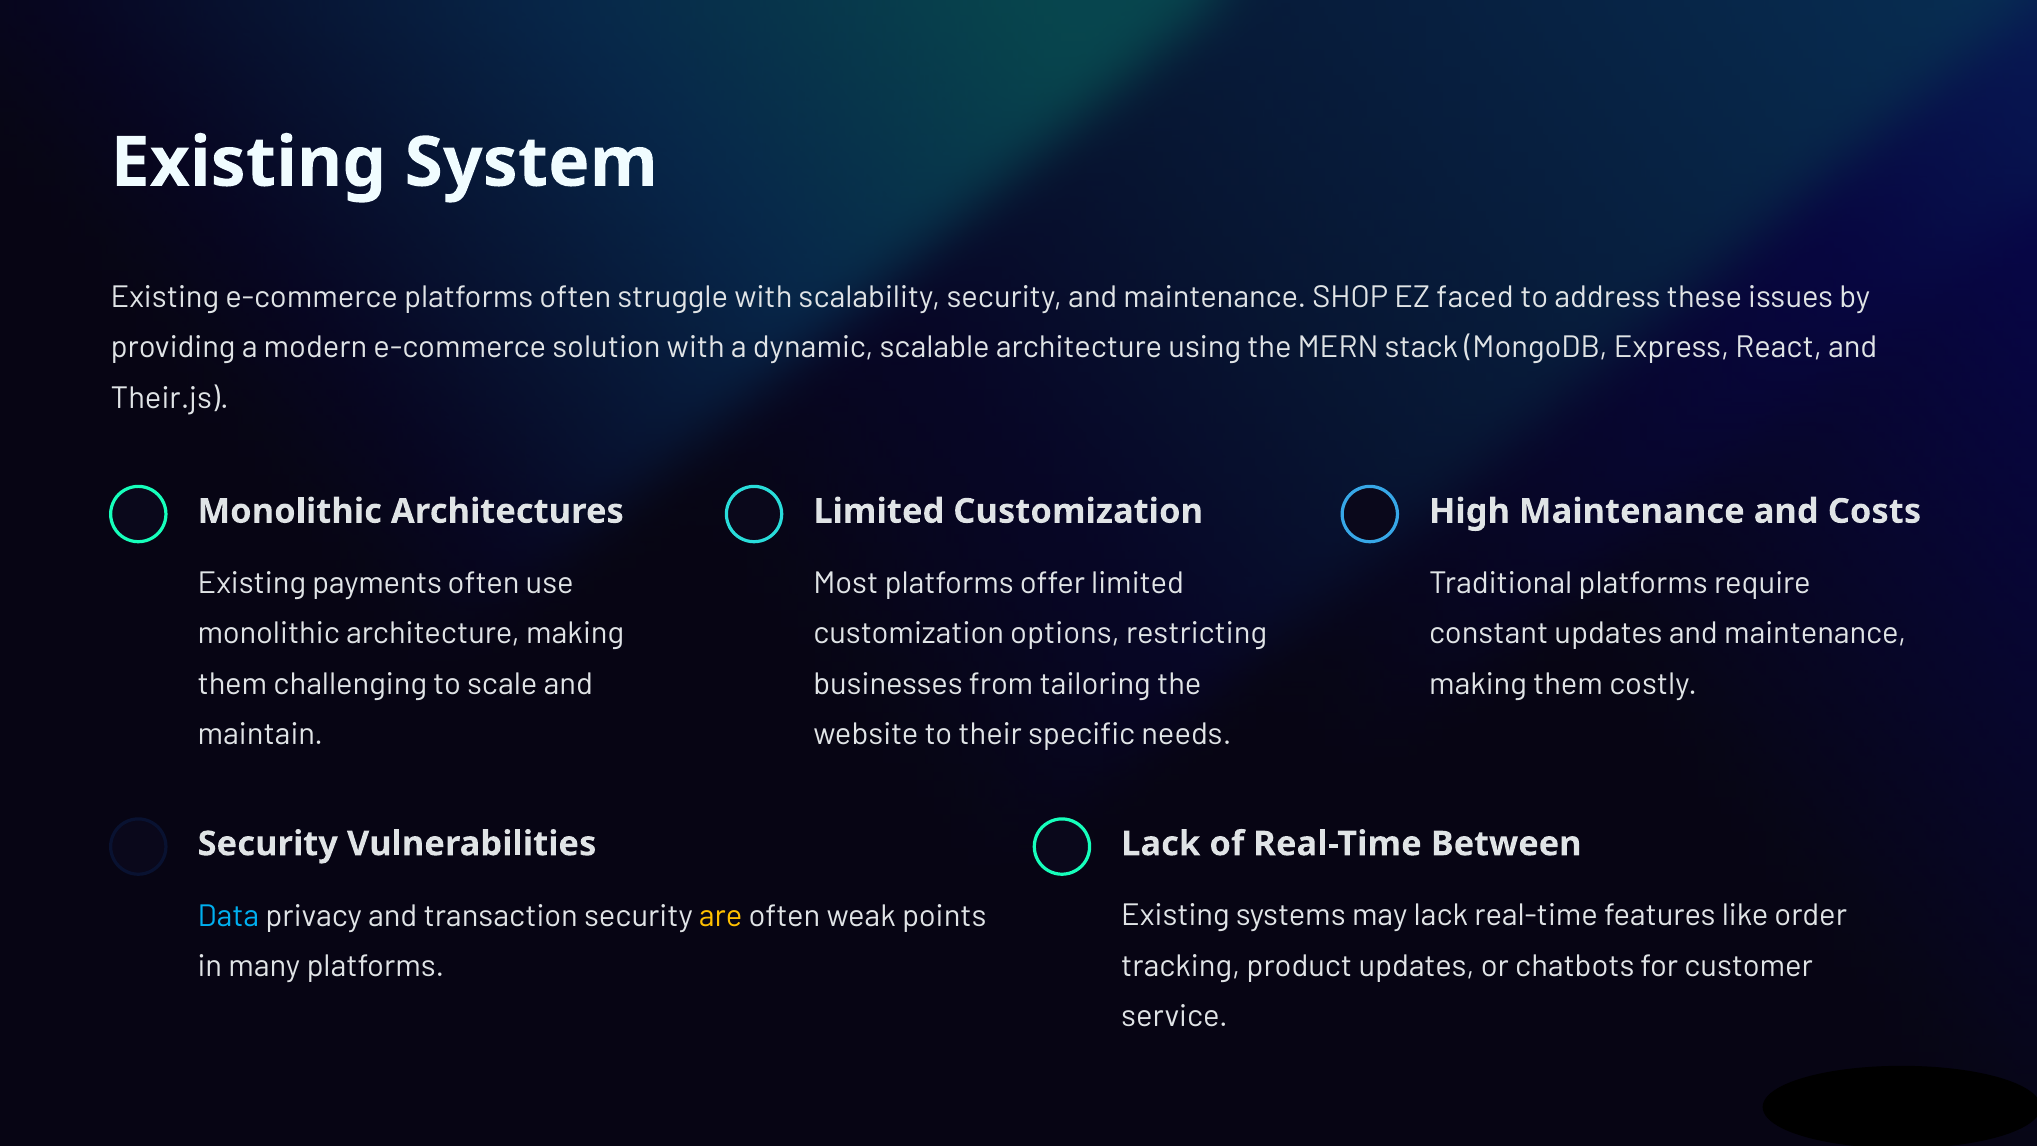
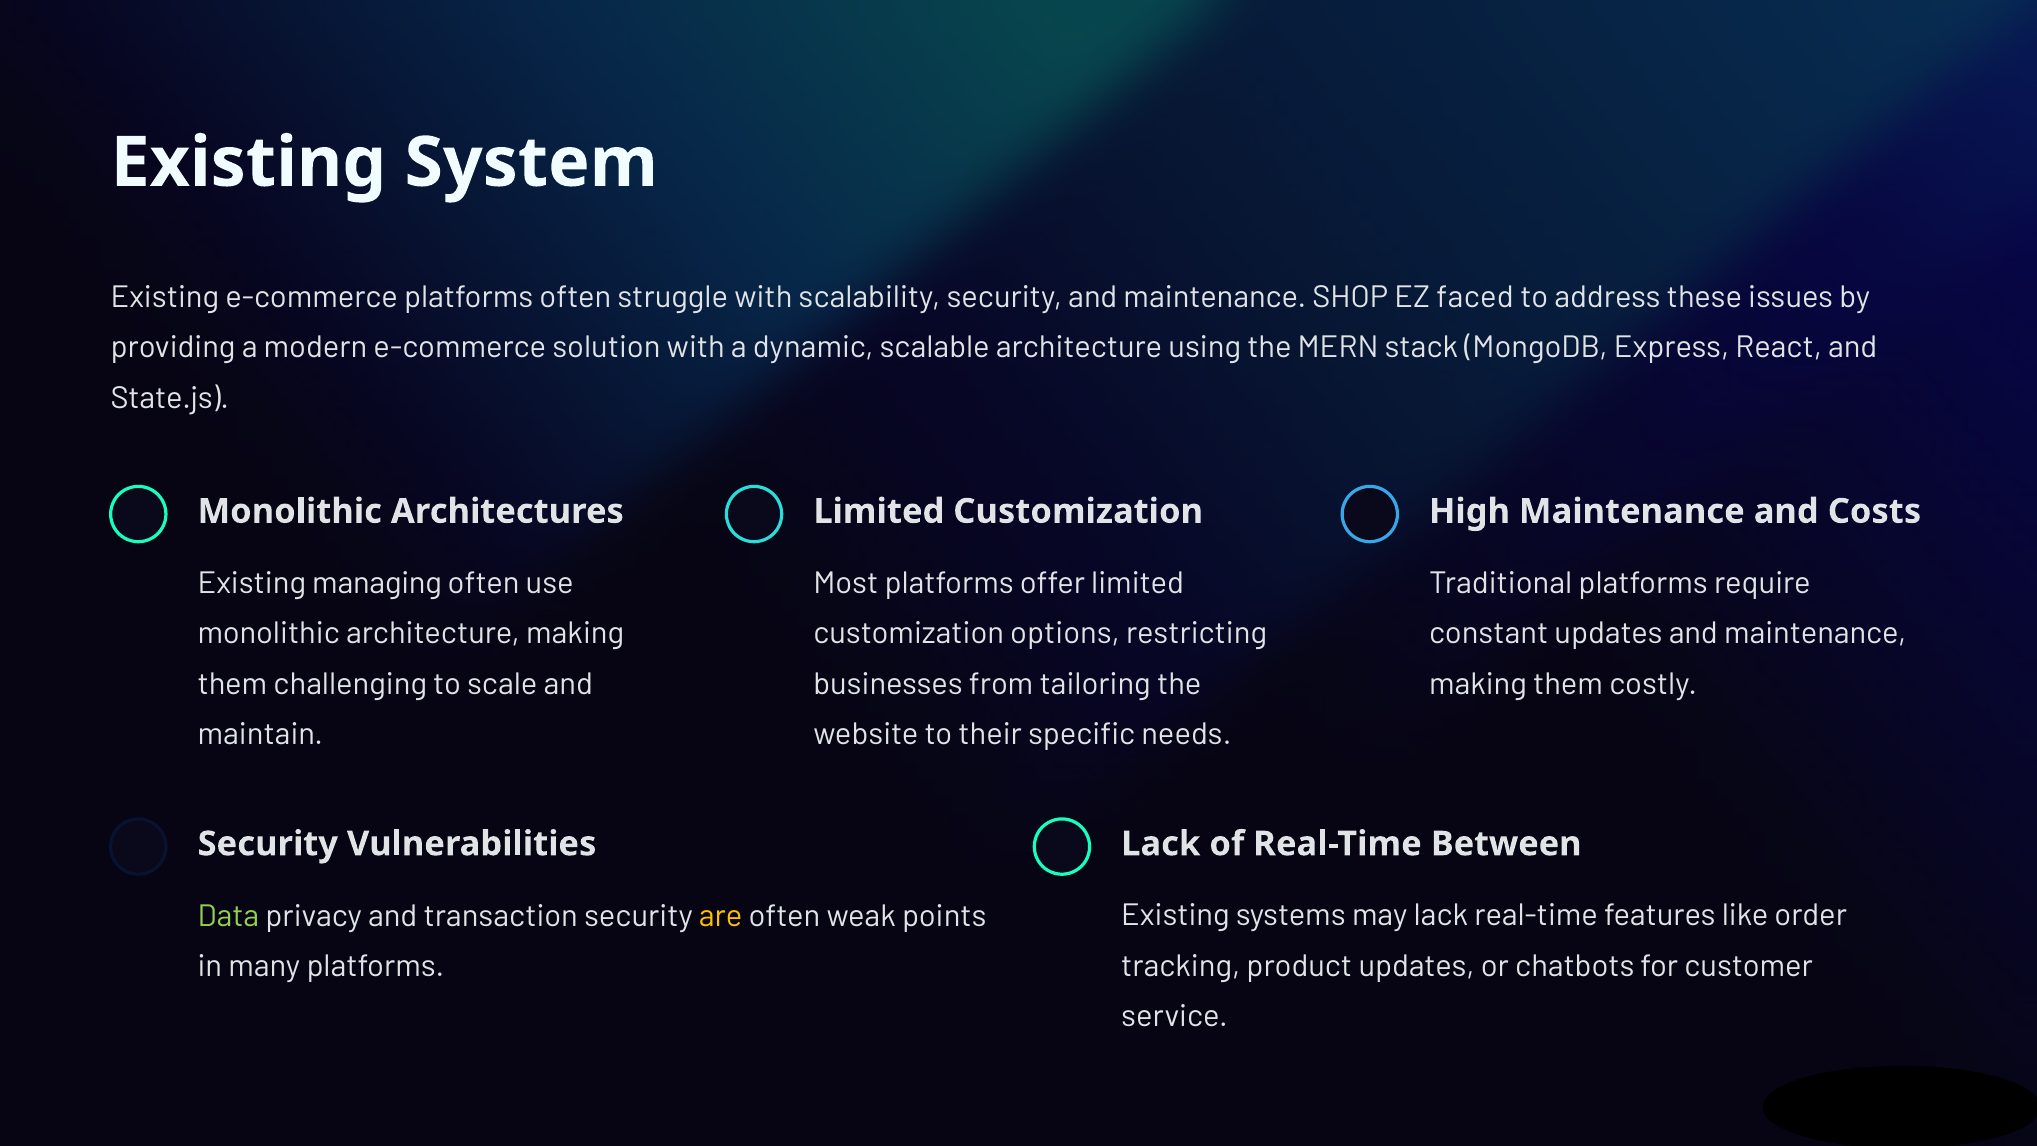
Their.js: Their.js -> State.js (170, 398)
payments: payments -> managing (377, 583)
Data colour: light blue -> light green (228, 916)
